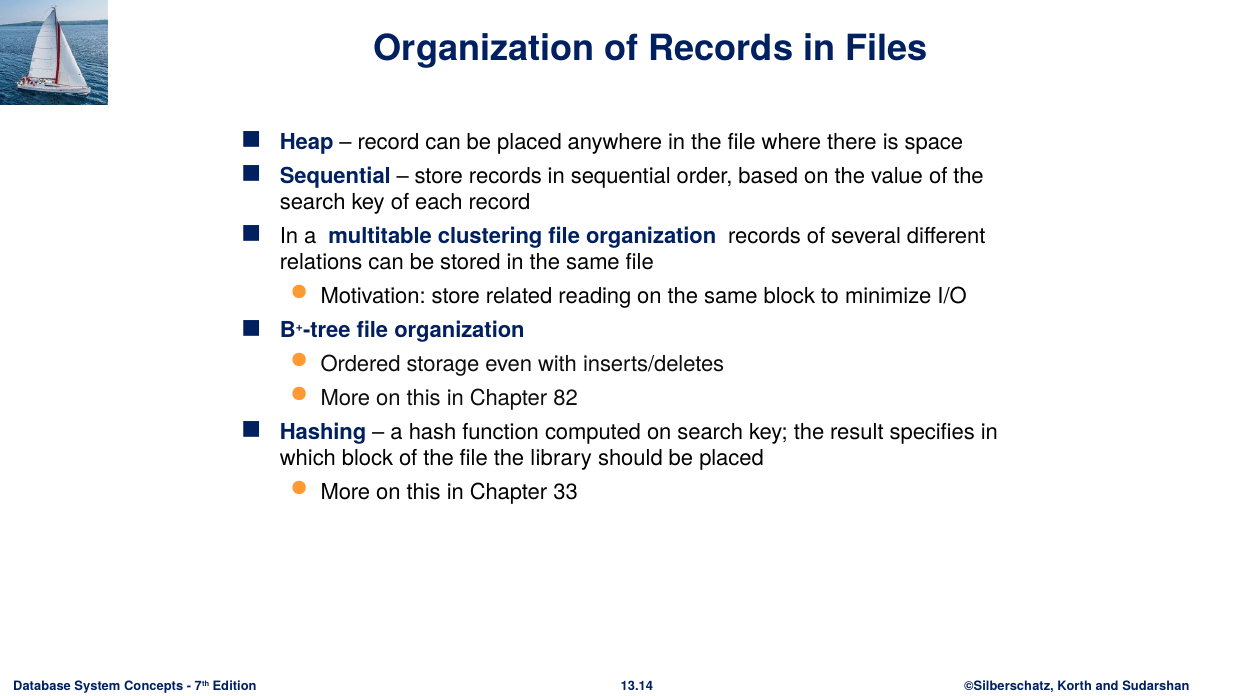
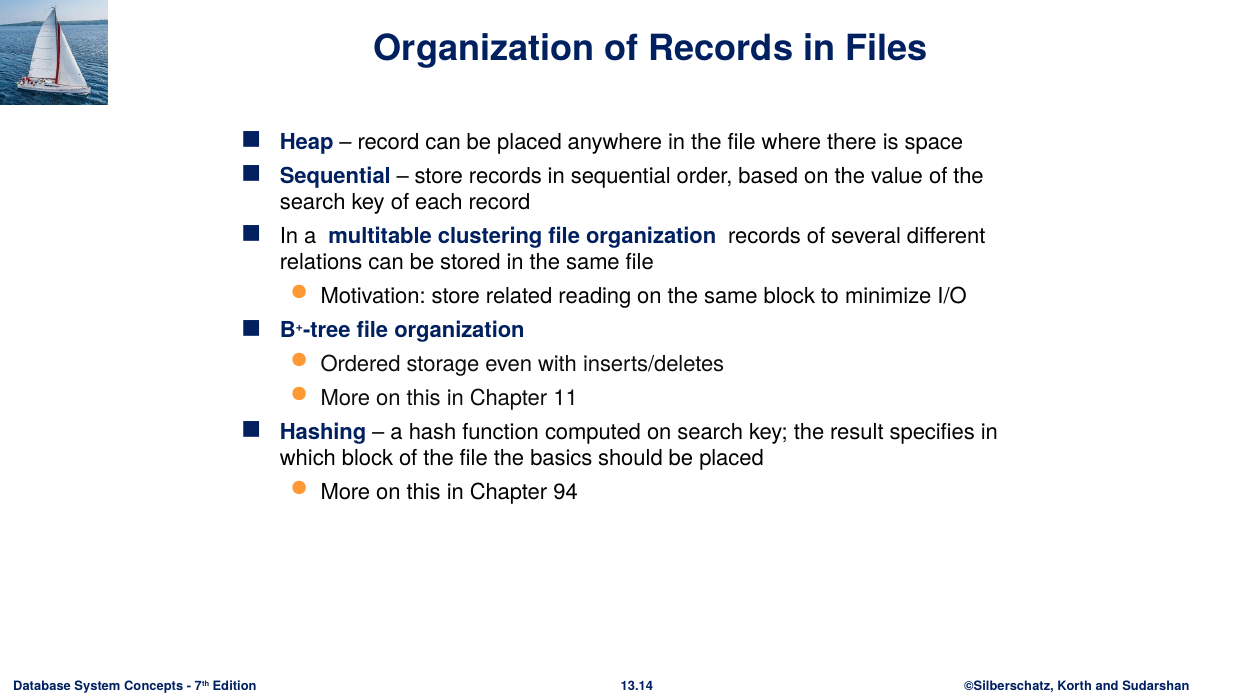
82: 82 -> 11 (566, 399)
library: library -> basics (561, 459)
33: 33 -> 94 (566, 493)
